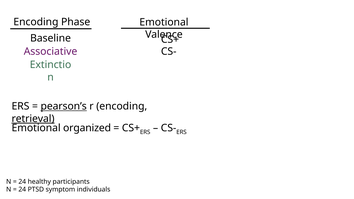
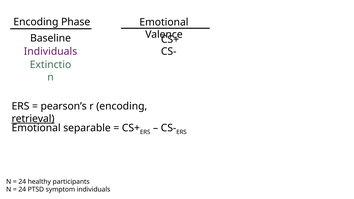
Associative: Associative -> Individuals (50, 52)
pearson’s underline: present -> none (64, 106)
organized: organized -> separable (87, 128)
